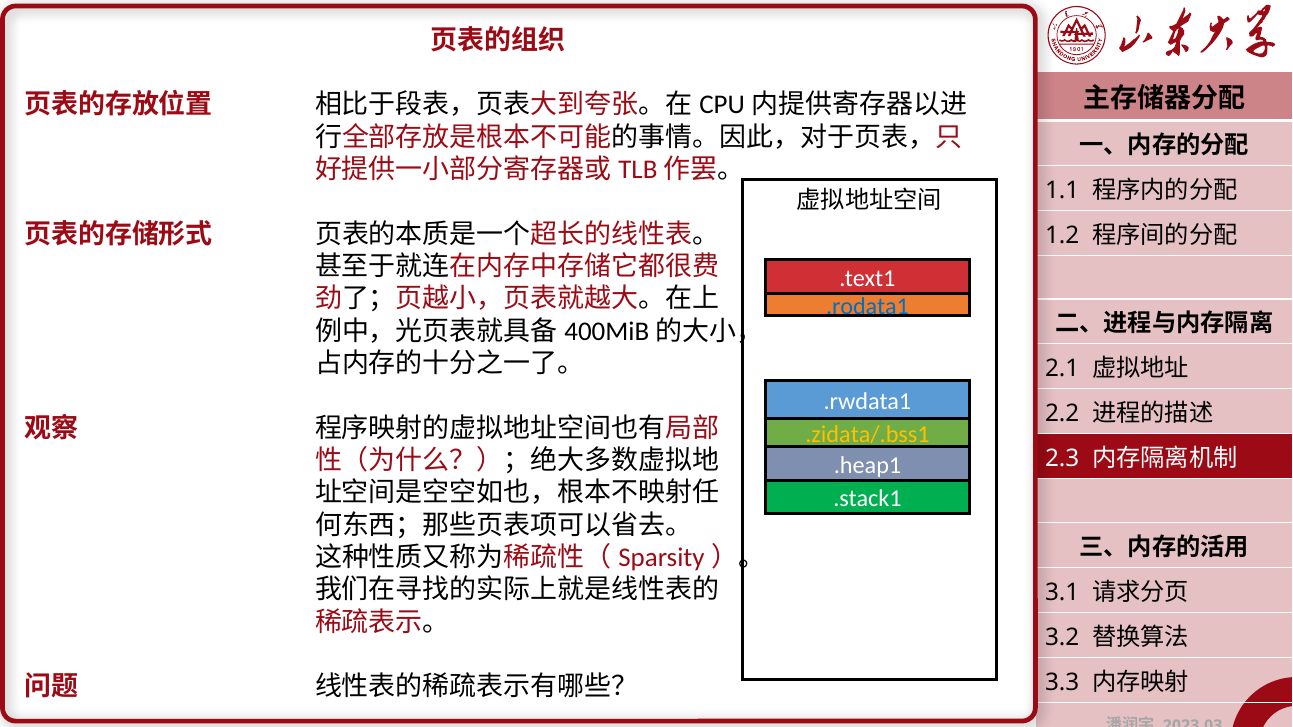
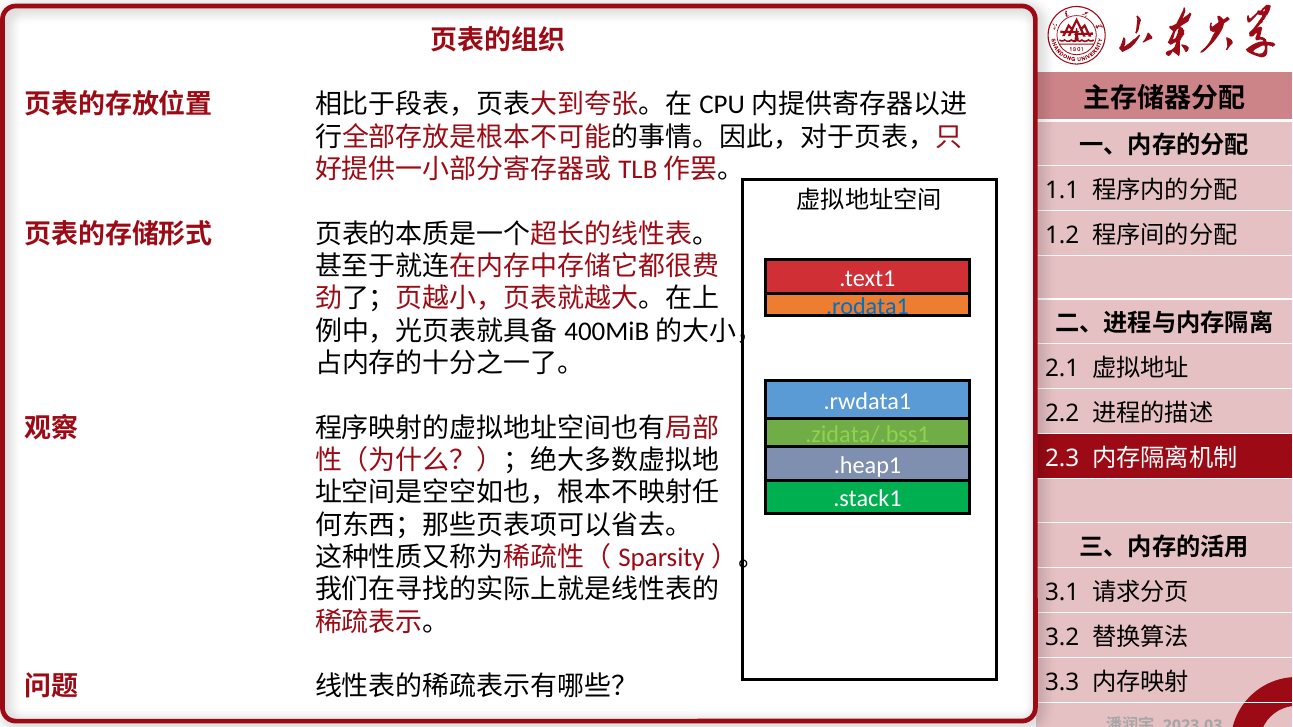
.zidata/.bss1 colour: yellow -> light green (867, 435)
